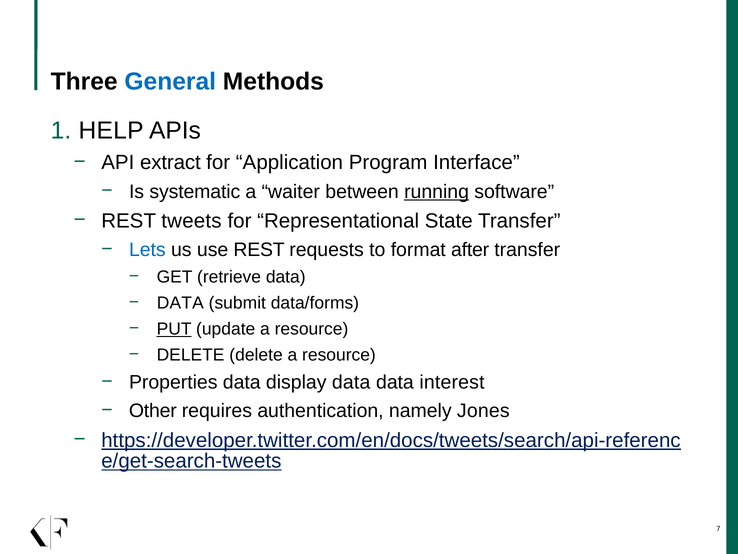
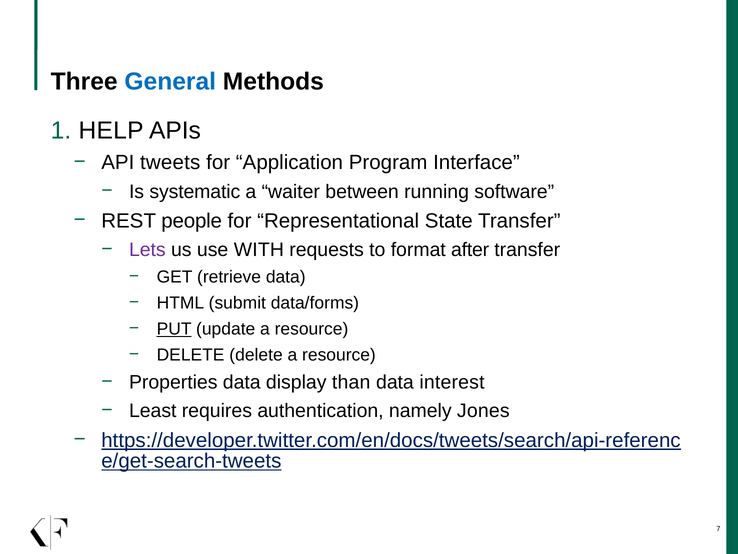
extract: extract -> tweets (170, 162)
running underline: present -> none (437, 191)
tweets: tweets -> people (192, 221)
Lets colour: blue -> purple (147, 250)
use REST: REST -> WITH (259, 250)
DATA: DATA -> HTML (180, 303)
display data: data -> than (351, 382)
Other: Other -> Least (153, 411)
